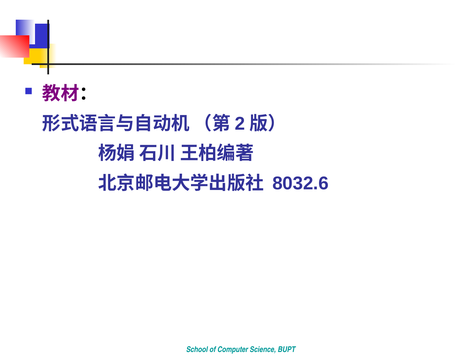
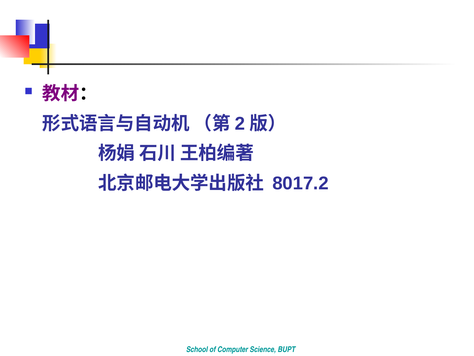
8032.6: 8032.6 -> 8017.2 (301, 183)
